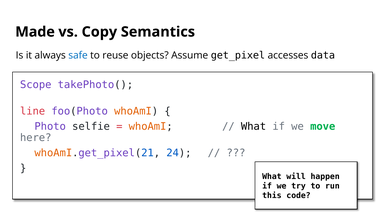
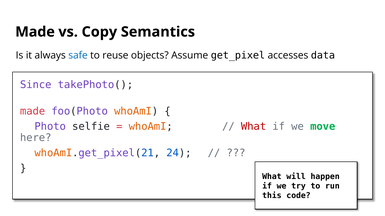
Scope: Scope -> Since (36, 85)
line: line -> made (33, 111)
What colour: black -> red (254, 127)
